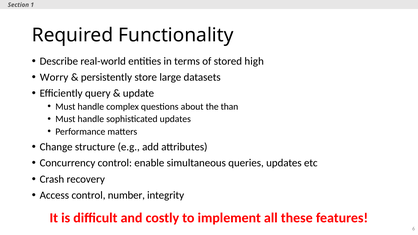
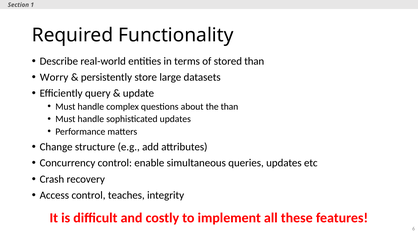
stored high: high -> than (254, 61)
number: number -> teaches (126, 195)
